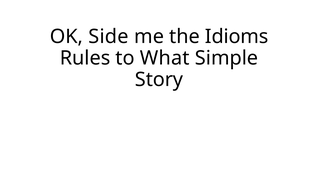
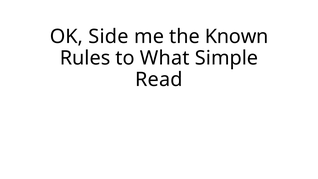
Idioms: Idioms -> Known (237, 37)
Story: Story -> Read (159, 79)
